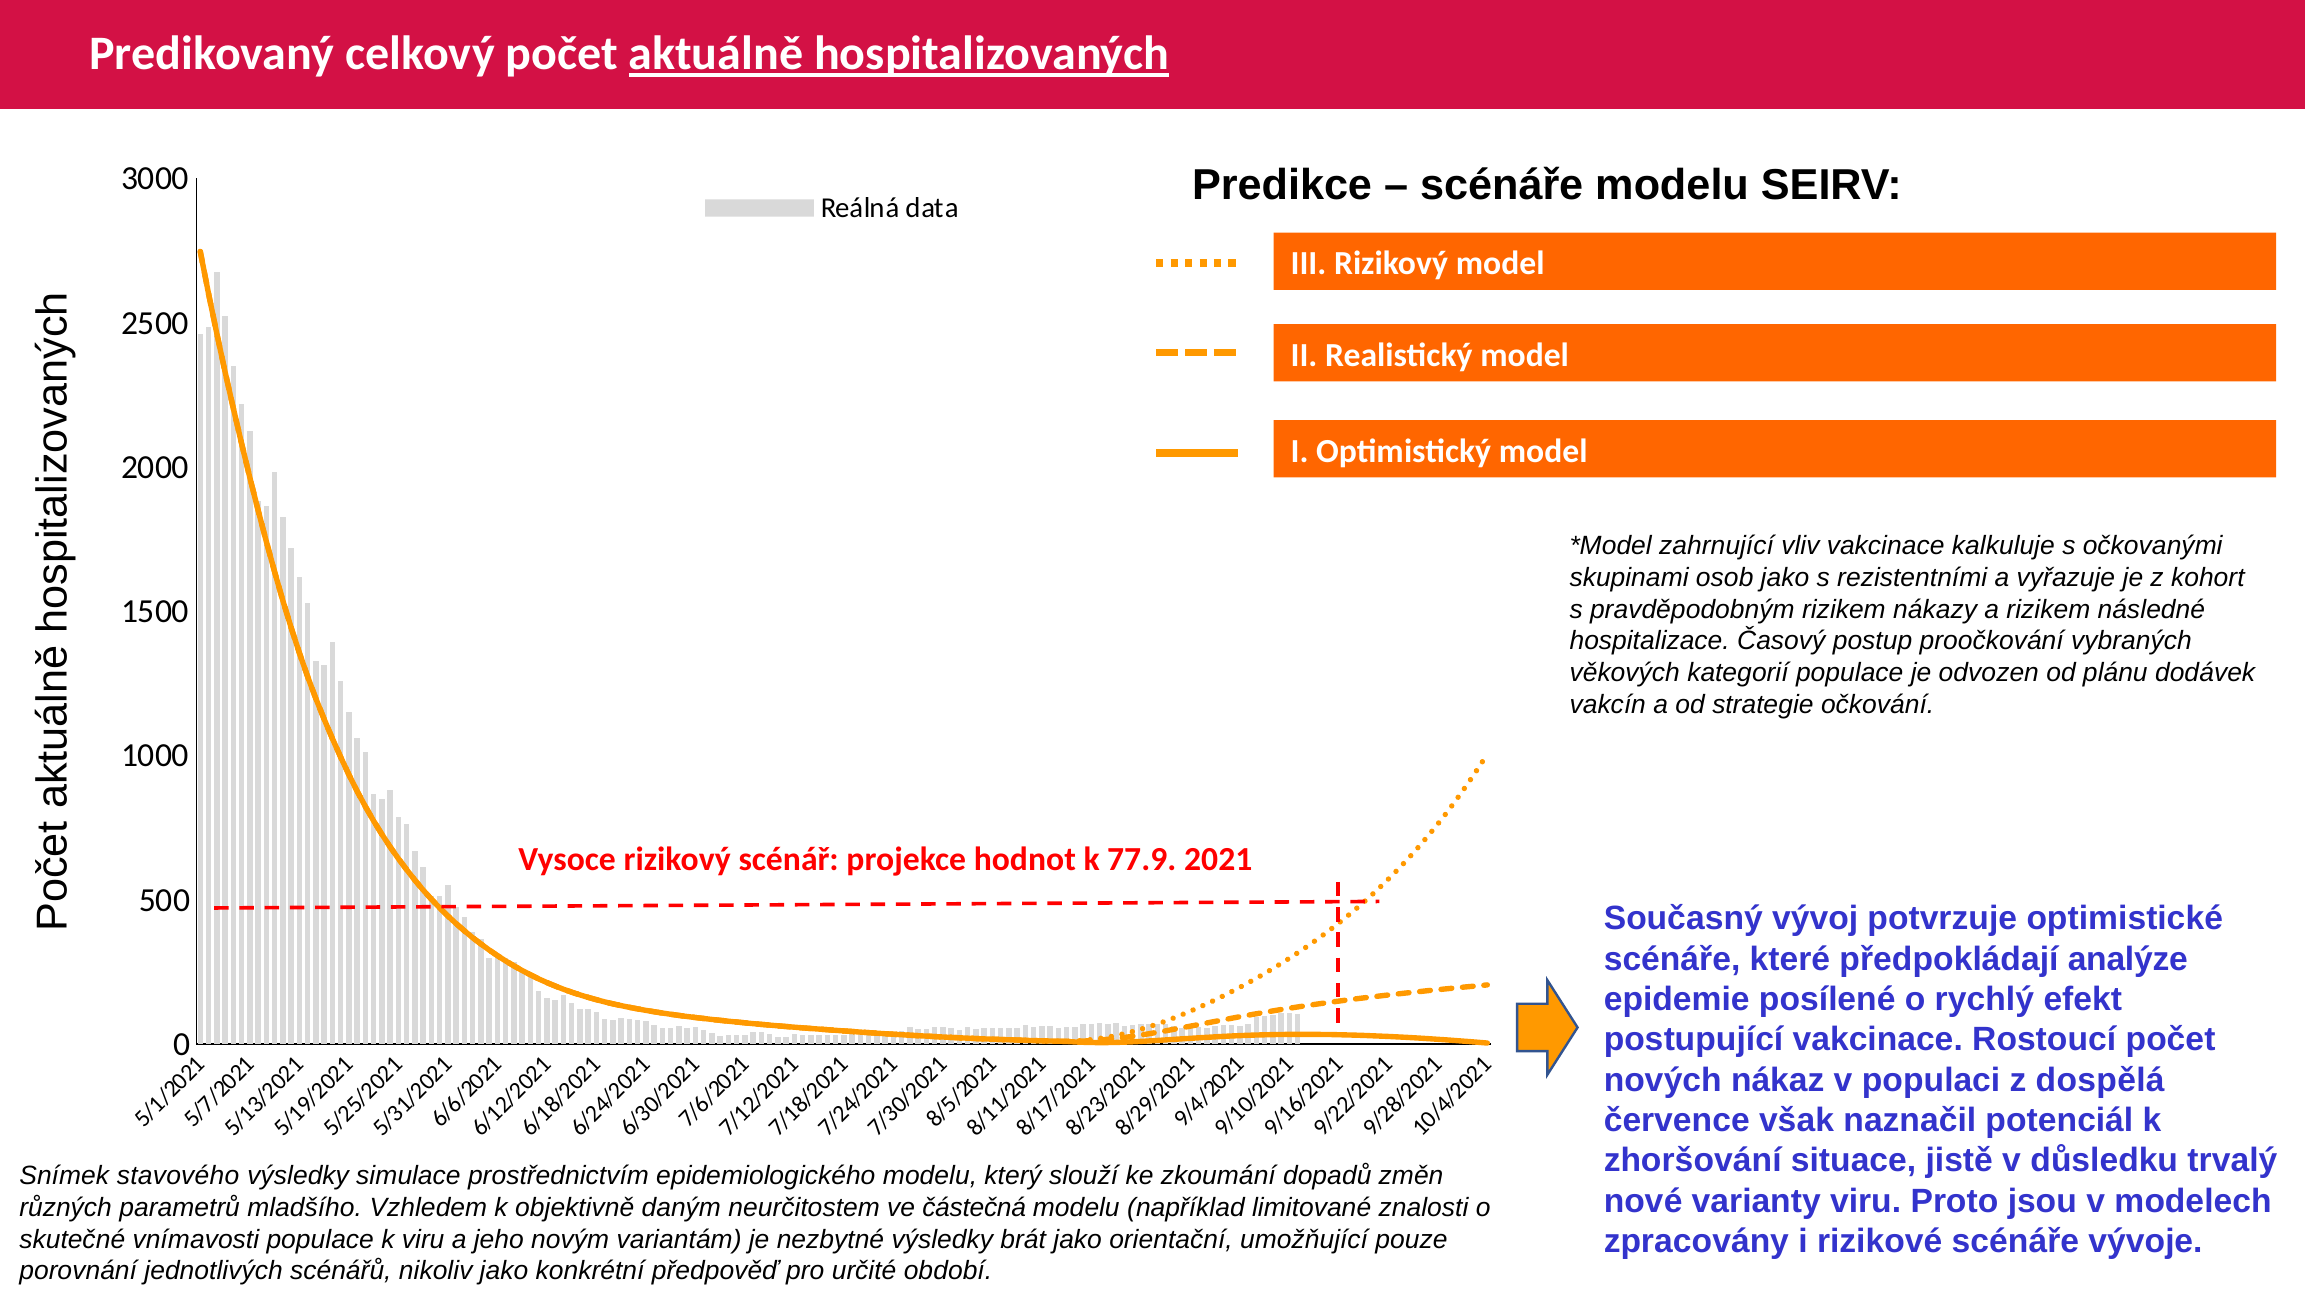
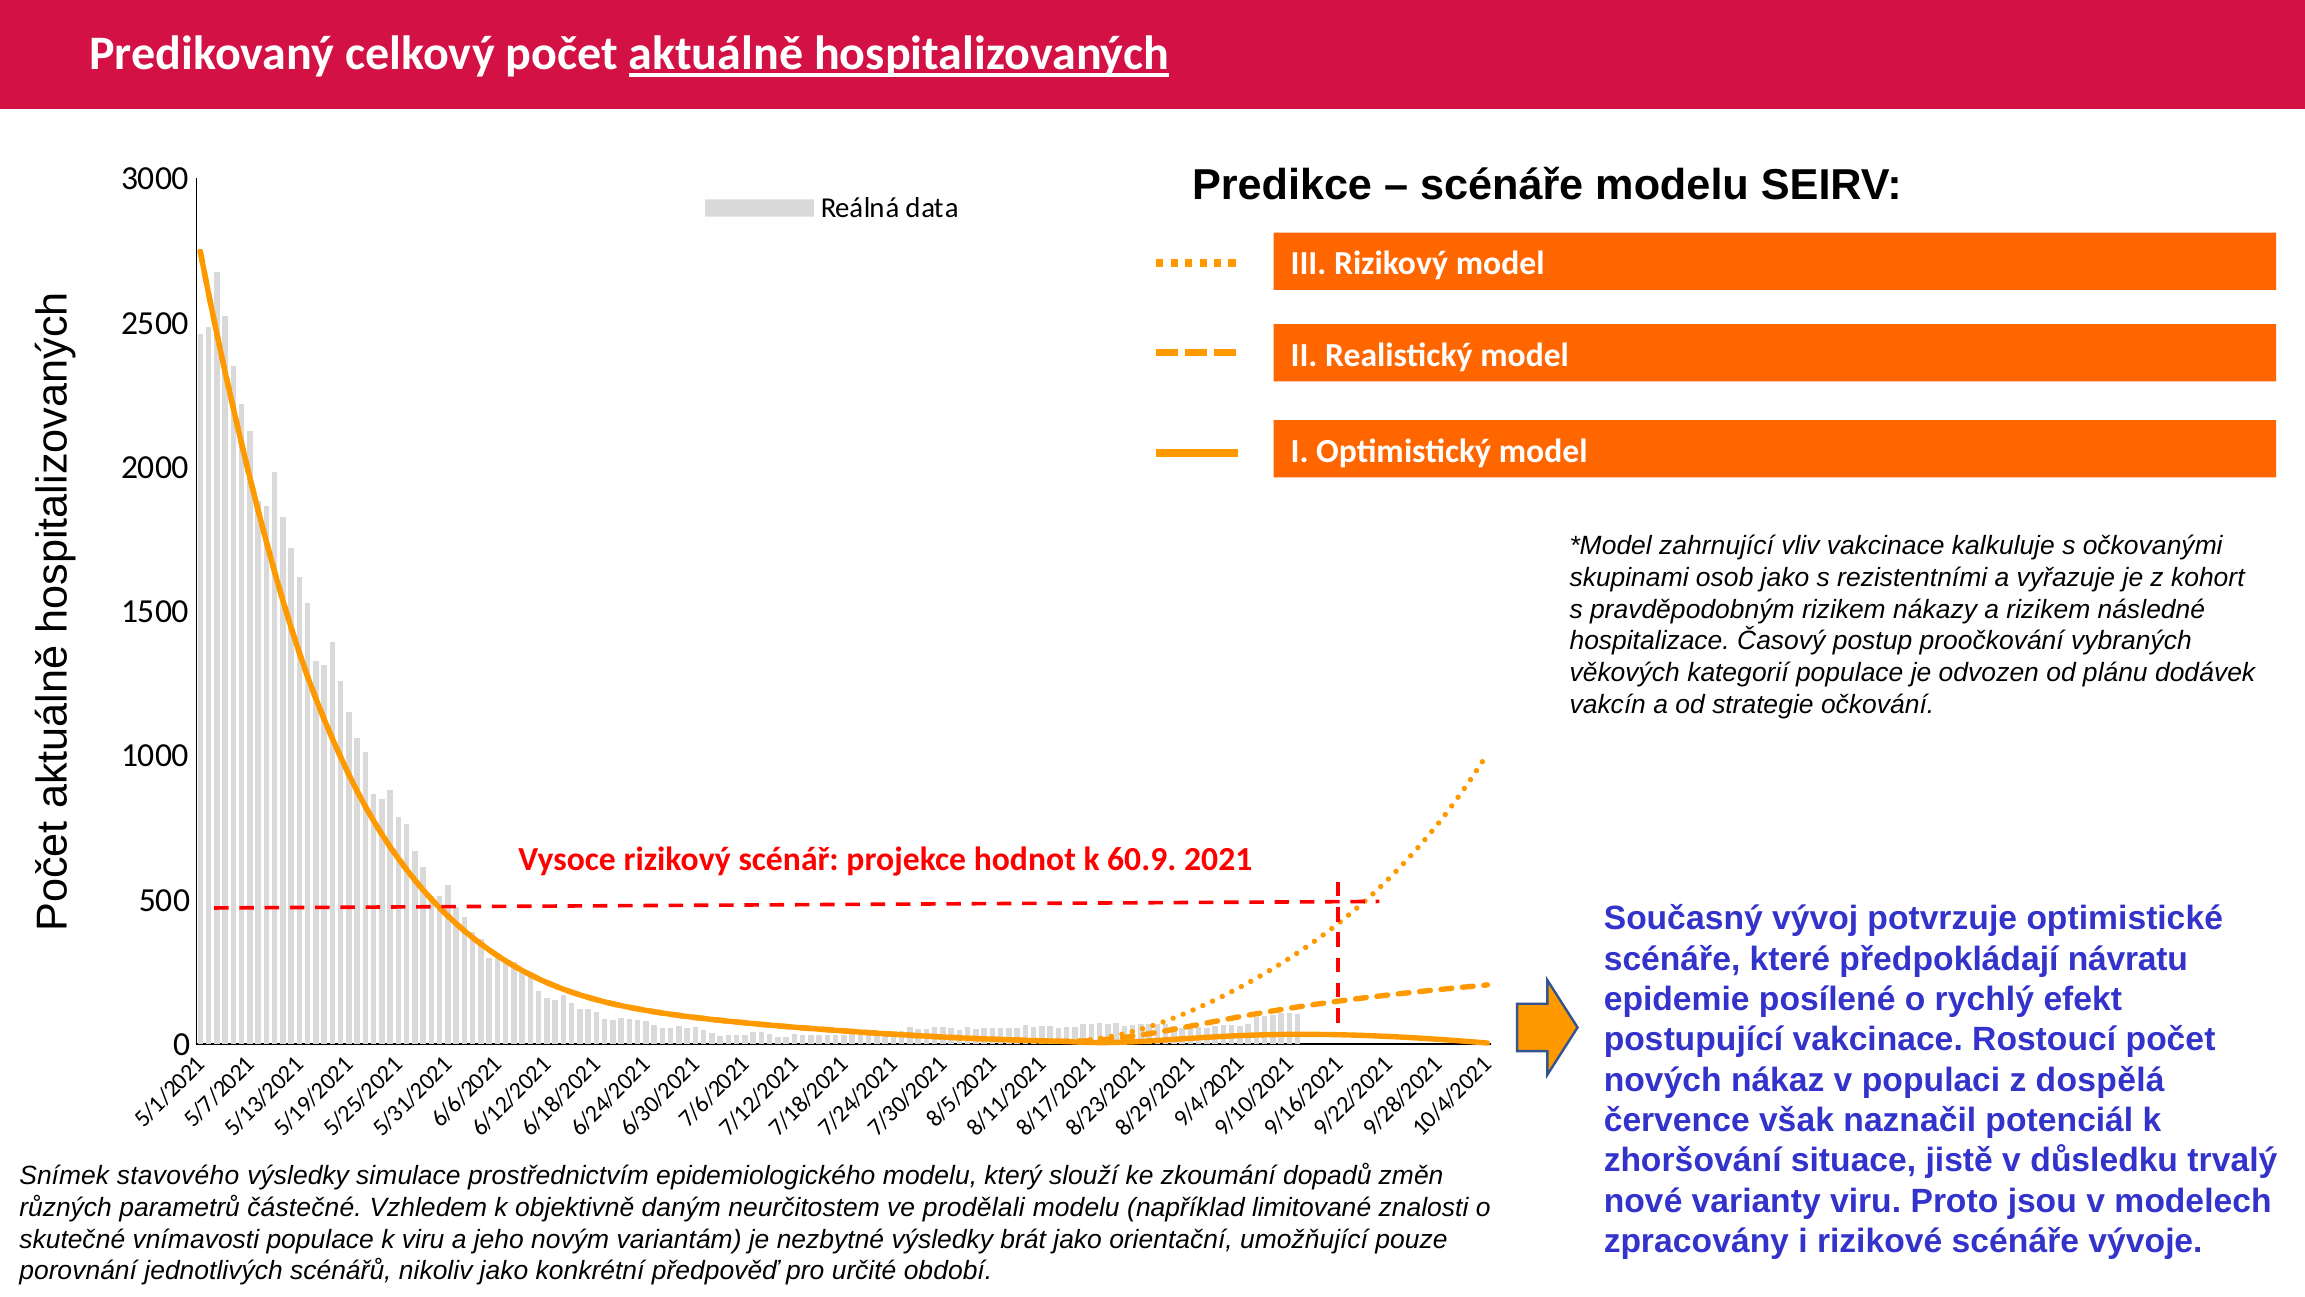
77.9: 77.9 -> 60.9 (1142, 859)
analýze: analýze -> návratu (2128, 959)
mladšího: mladšího -> částečné (305, 1207)
částečná: částečná -> prodělali (974, 1207)
